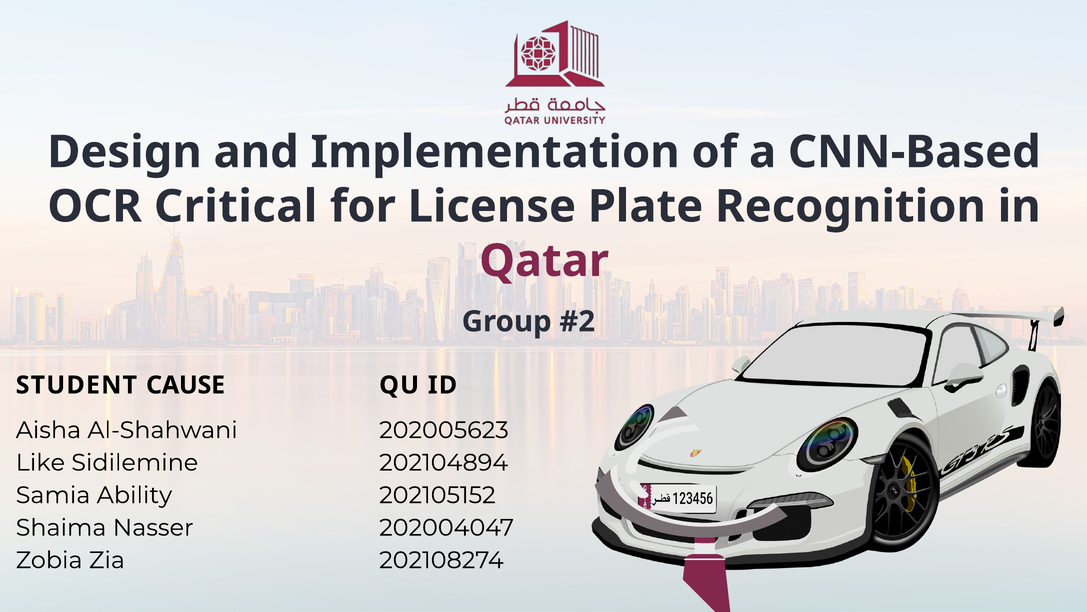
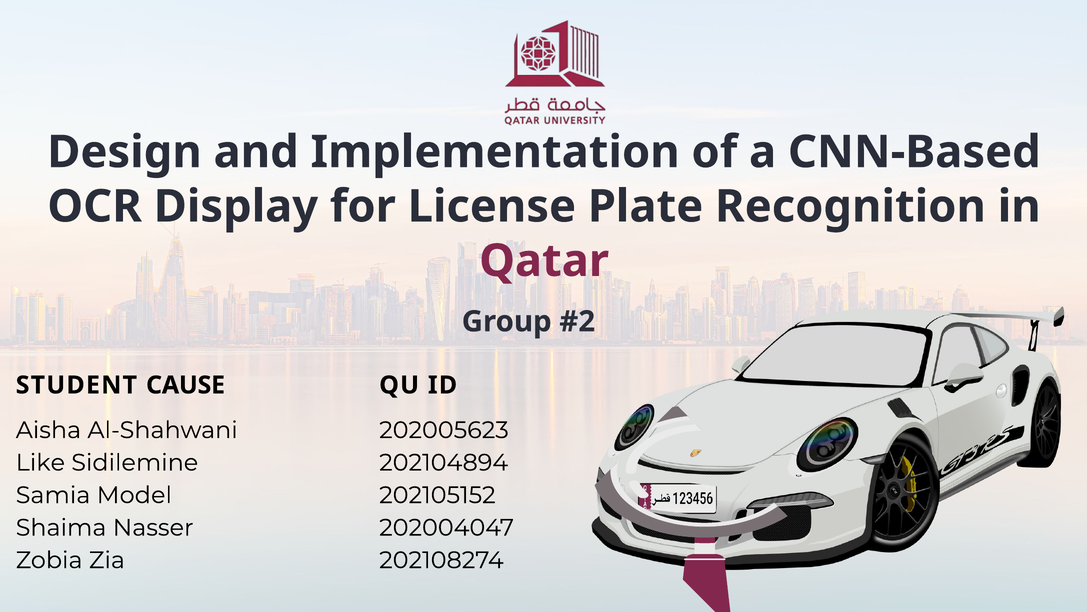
Critical: Critical -> Display (236, 206)
Ability: Ability -> Model (134, 495)
